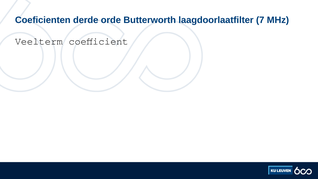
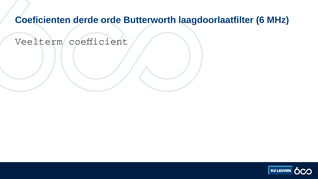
7: 7 -> 6 (260, 20)
